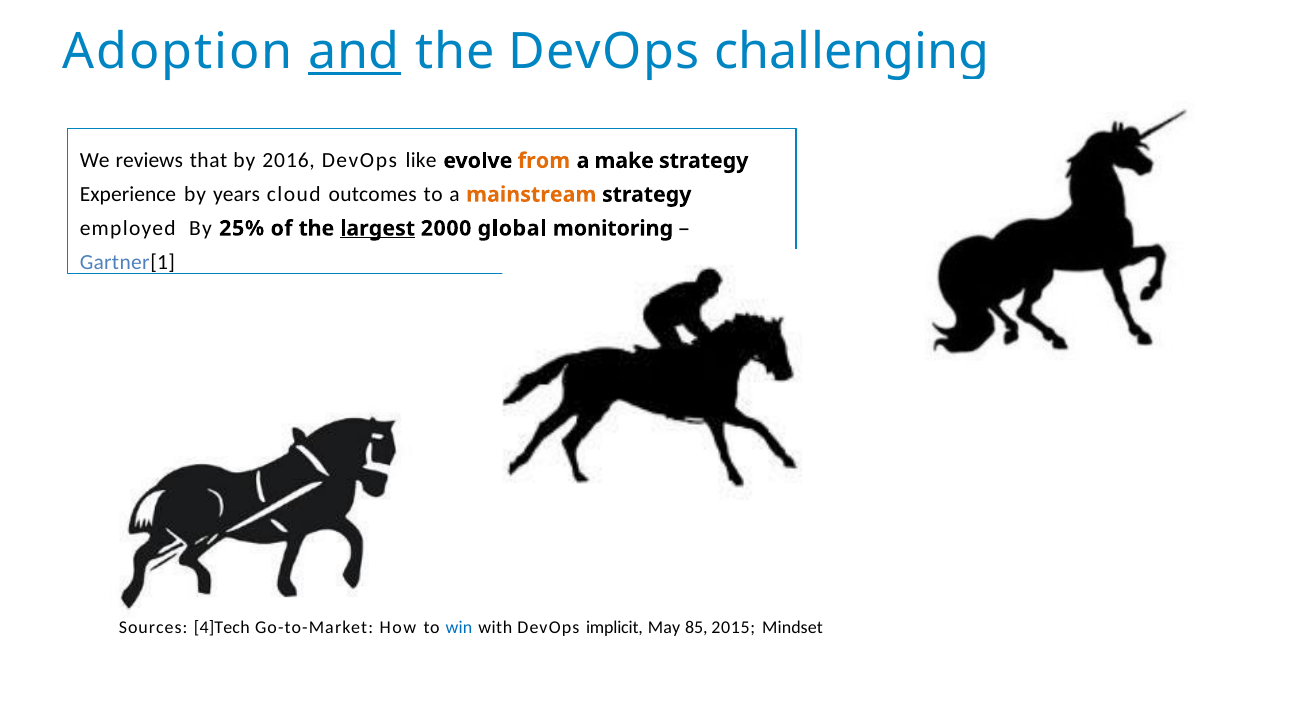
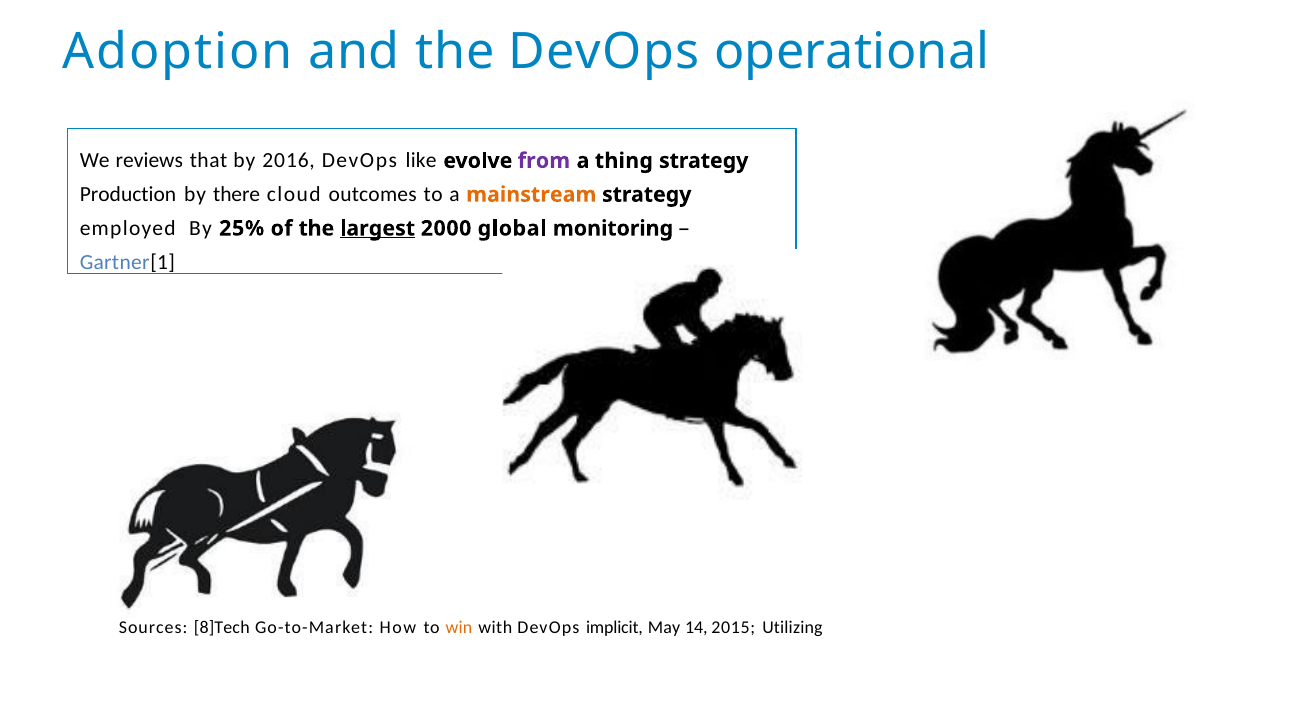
and underline: present -> none (354, 52)
challenging: challenging -> operational (852, 52)
from colour: orange -> purple (544, 161)
make: make -> thing (624, 161)
Experience: Experience -> Production (128, 195)
years: years -> there (237, 195)
4]Tech: 4]Tech -> 8]Tech (222, 628)
win colour: blue -> orange (459, 628)
85: 85 -> 14 (696, 628)
Mindset: Mindset -> Utilizing (792, 628)
